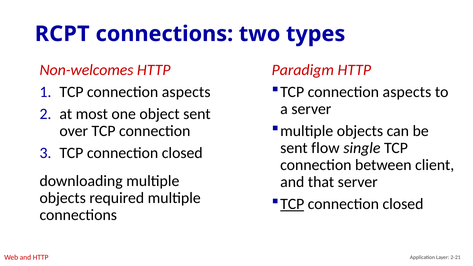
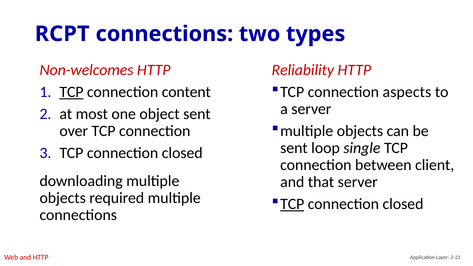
Paradigm: Paradigm -> Reliability (303, 70)
TCP underline: none -> present (71, 92)
aspects: aspects -> content (186, 92)
flow: flow -> loop (325, 148)
